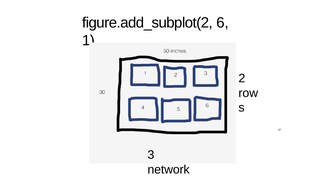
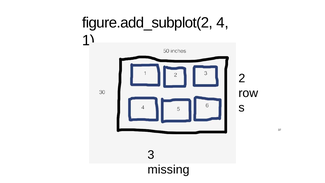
6: 6 -> 4 (222, 23)
network: network -> missing (169, 169)
